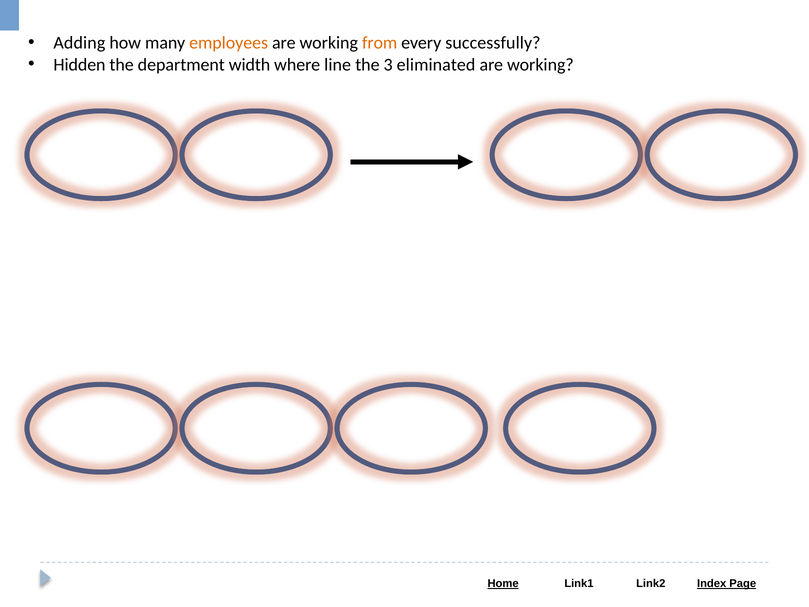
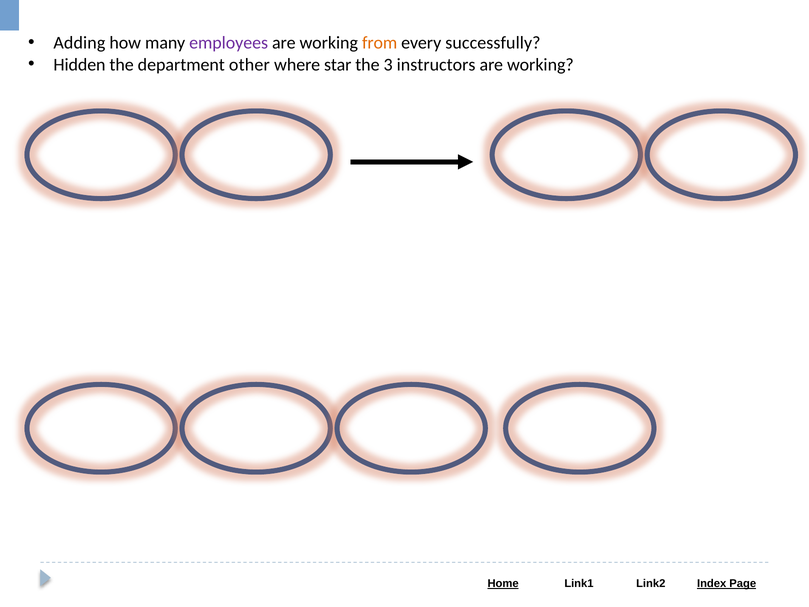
employees colour: orange -> purple (229, 43)
width: width -> other (249, 65)
line: line -> star (338, 65)
eliminated: eliminated -> instructors (436, 65)
